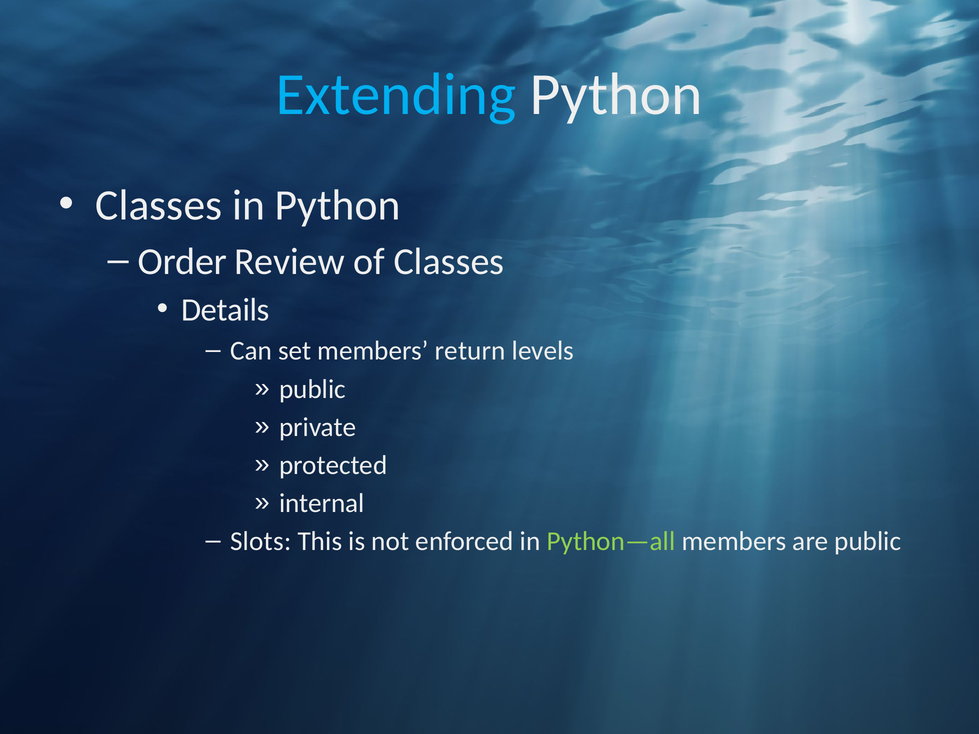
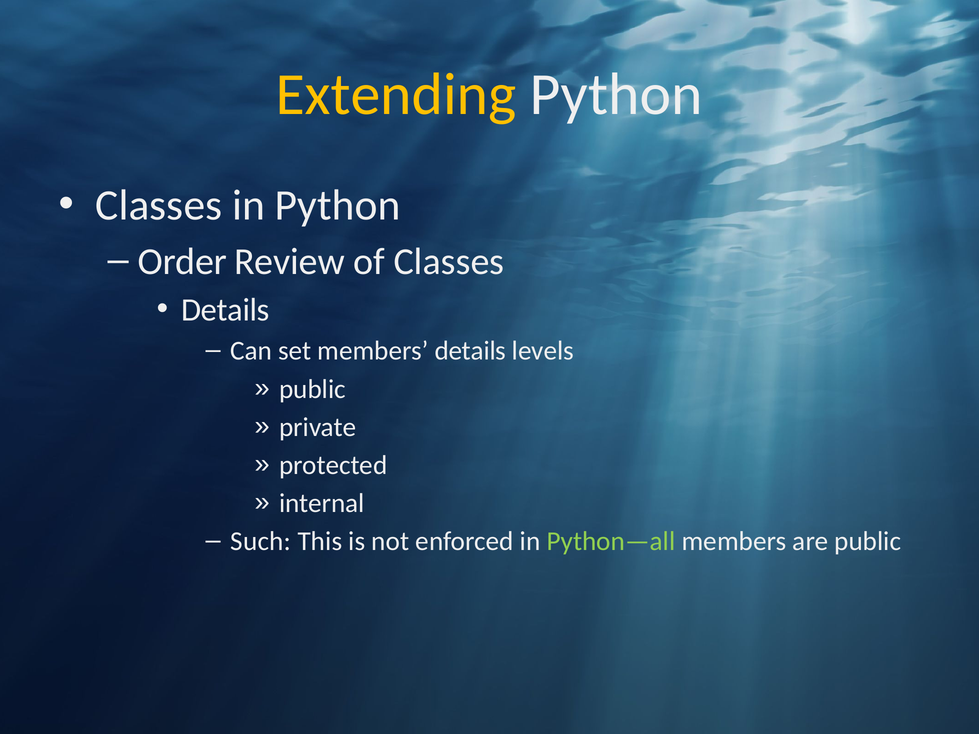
Extending colour: light blue -> yellow (396, 95)
members return: return -> details (470, 351)
Slots: Slots -> Such (261, 542)
